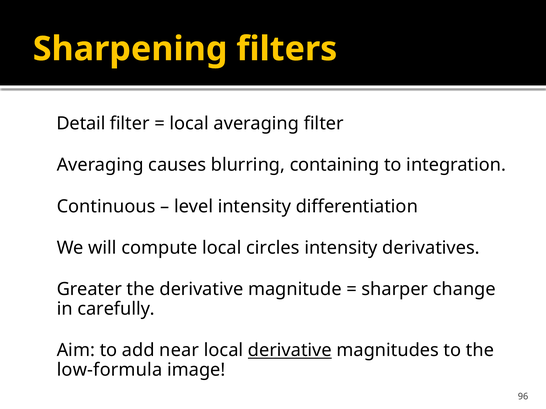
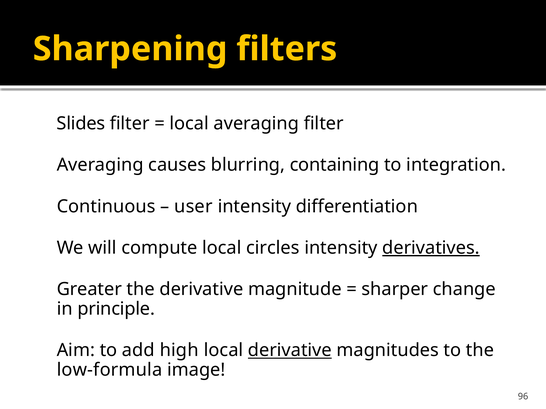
Detail: Detail -> Slides (81, 124)
level: level -> user (193, 207)
derivatives underline: none -> present (431, 248)
carefully: carefully -> principle (116, 309)
near: near -> high (179, 351)
